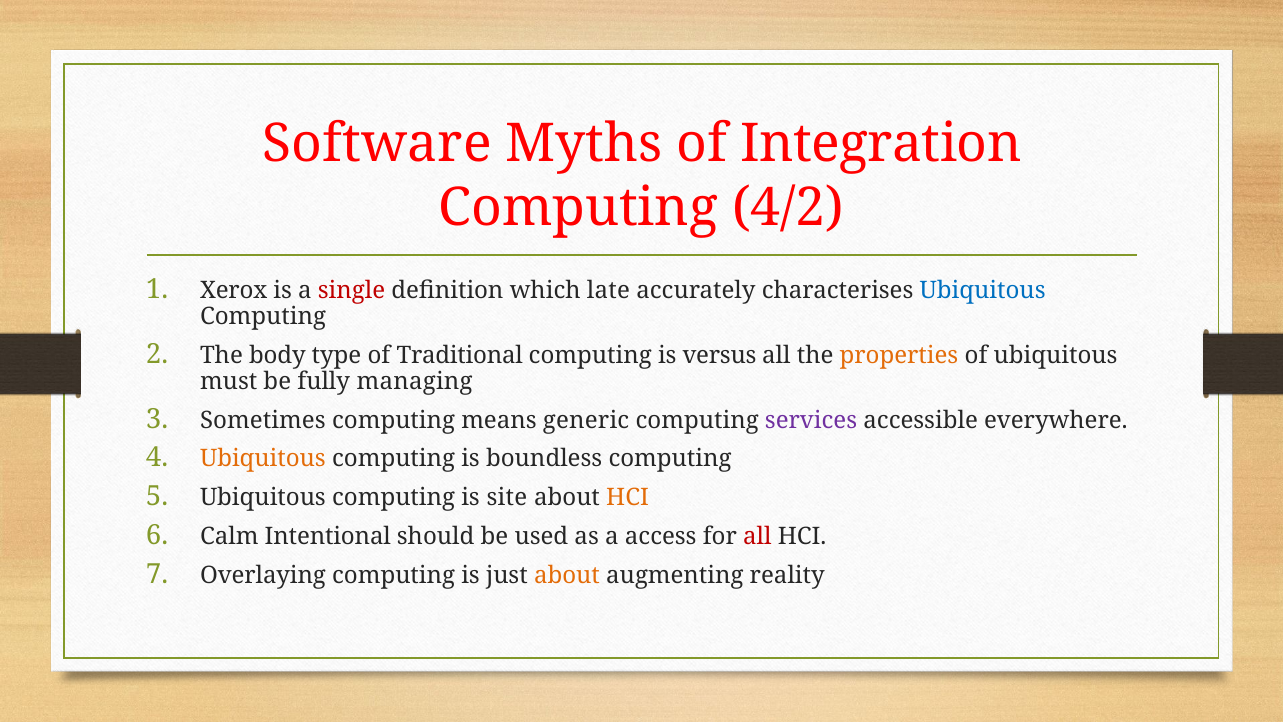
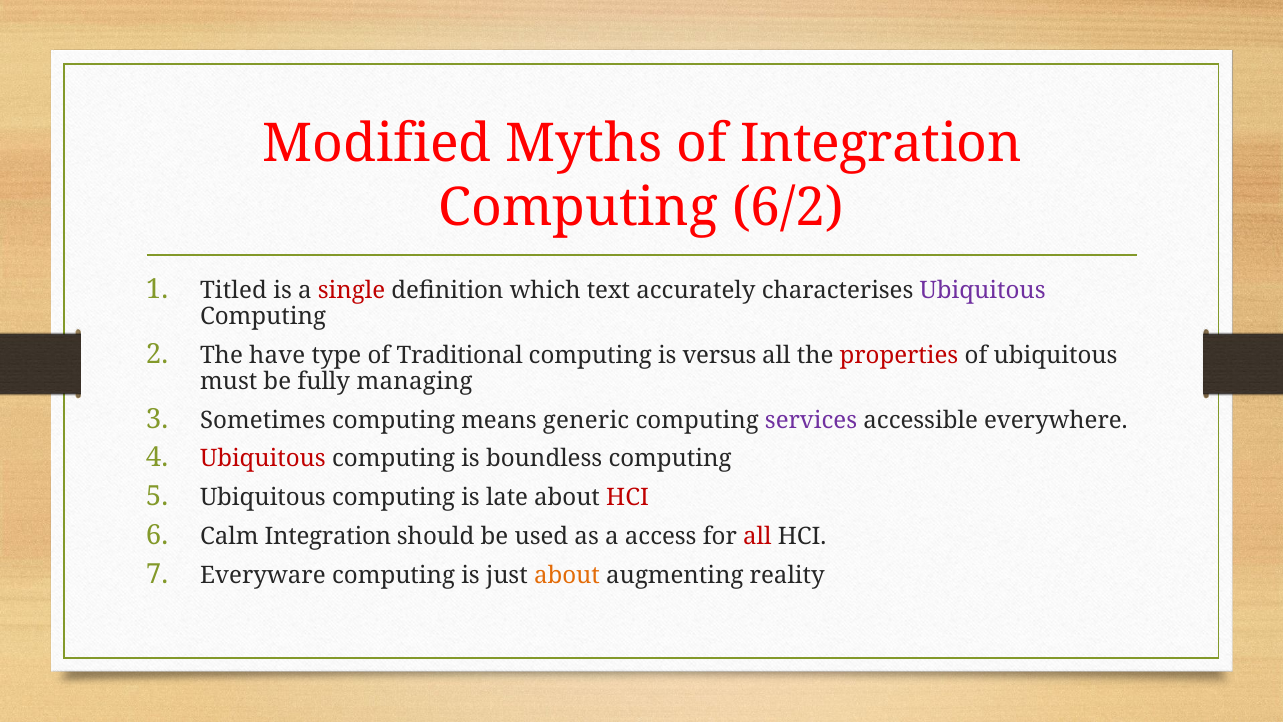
Software: Software -> Modified (377, 144)
4/2: 4/2 -> 6/2 (788, 208)
Xerox: Xerox -> Titled (233, 290)
late: late -> text (609, 290)
Ubiquitous colour: blue -> purple (983, 290)
body: body -> have (277, 355)
properties colour: orange -> red (899, 355)
Ubiquitous colour: orange -> red (263, 459)
site: site -> late (507, 498)
HCI colour: orange -> red (628, 498)
Calm Intentional: Intentional -> Integration (328, 537)
Overlaying: Overlaying -> Everyware (263, 576)
